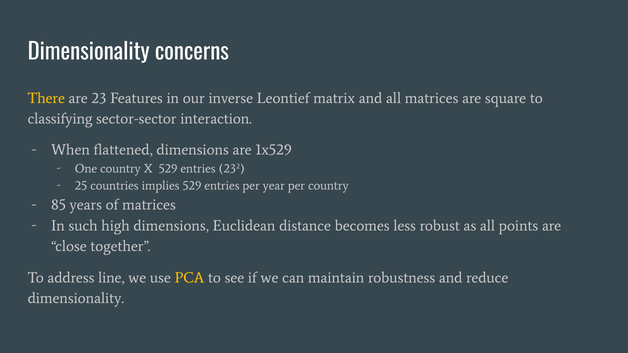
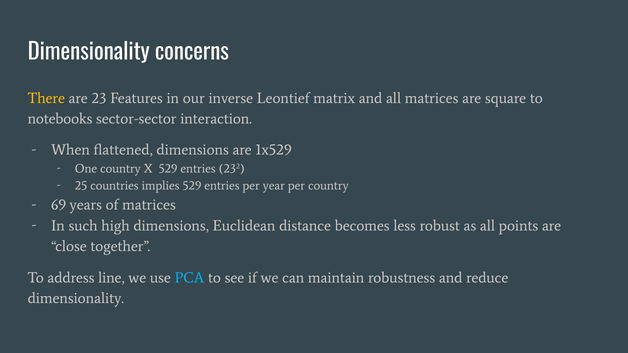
classifying: classifying -> notebooks (60, 119)
85: 85 -> 69 (59, 205)
PCA colour: yellow -> light blue (189, 278)
